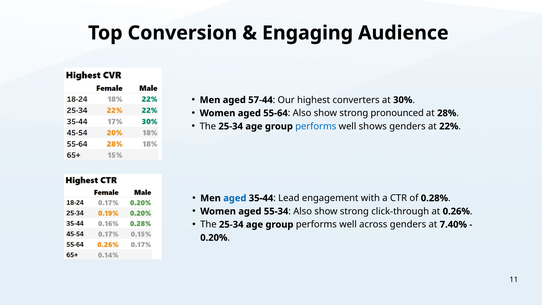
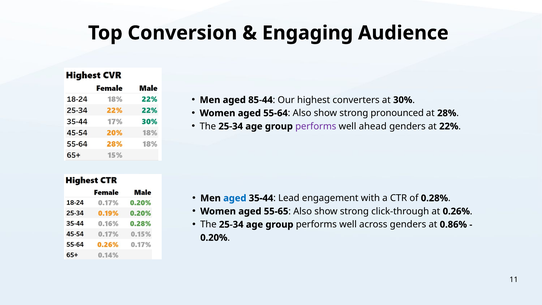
57-44: 57-44 -> 85-44 (260, 100)
performs colour: blue -> purple (316, 126)
shows: shows -> ahead (373, 126)
55-34: 55-34 -> 55-65 (276, 211)
7.40%: 7.40% -> 0.86% (453, 224)
